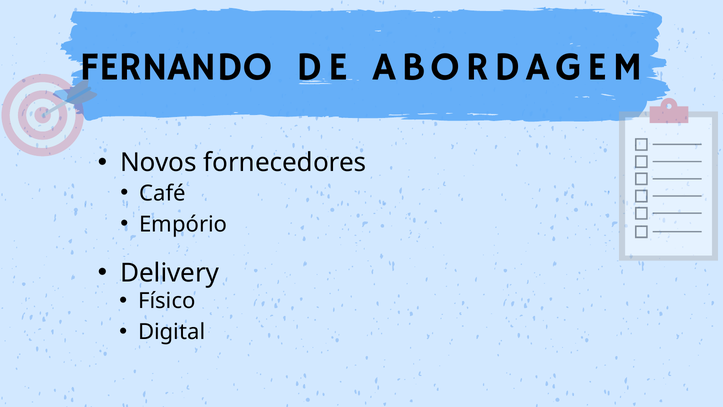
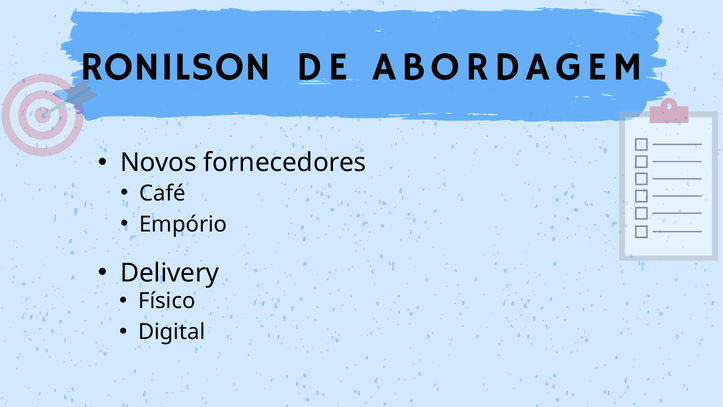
FERNANDO: FERNANDO -> RONILSON (176, 67)
